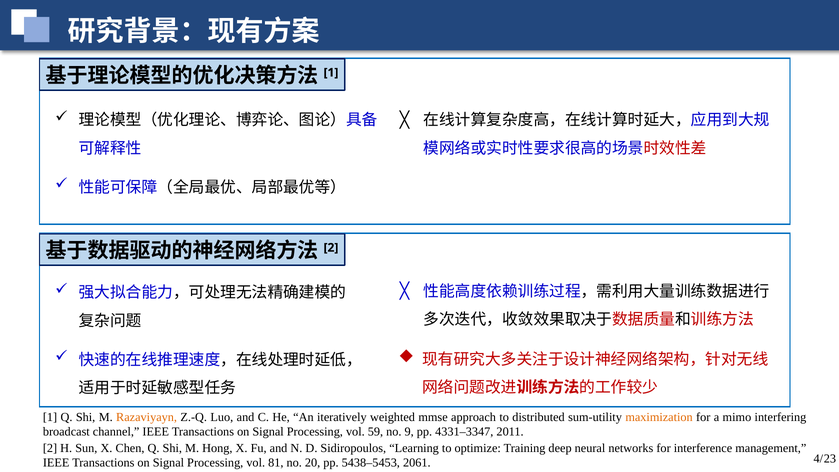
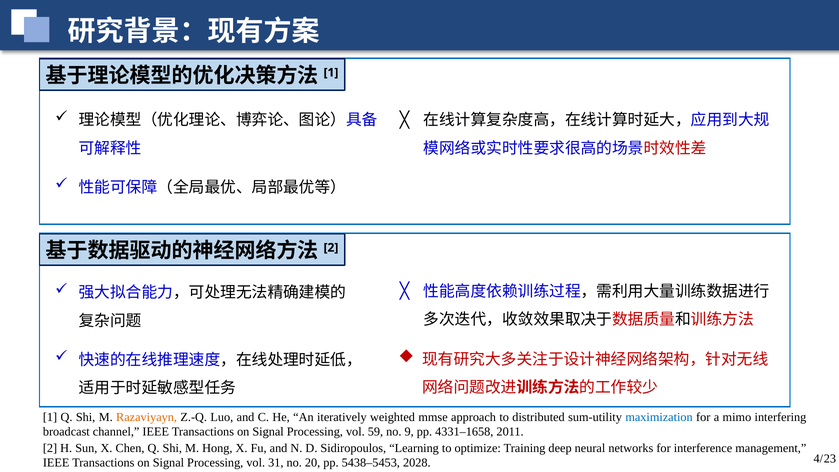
maximization colour: orange -> blue (659, 417)
4331–3347: 4331–3347 -> 4331–1658 (464, 432)
81: 81 -> 31 (276, 463)
2061: 2061 -> 2028 (417, 463)
